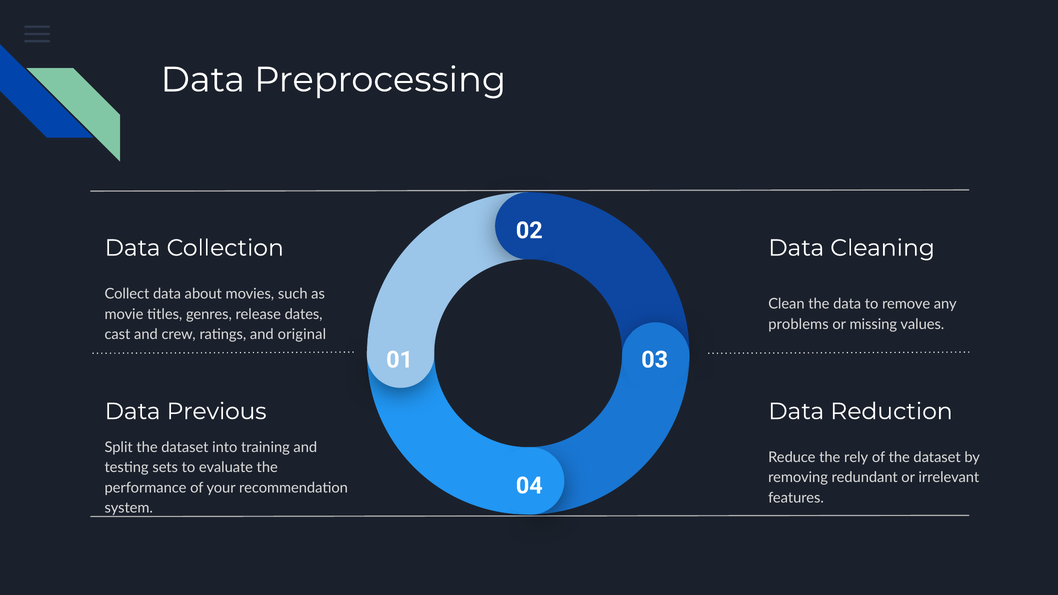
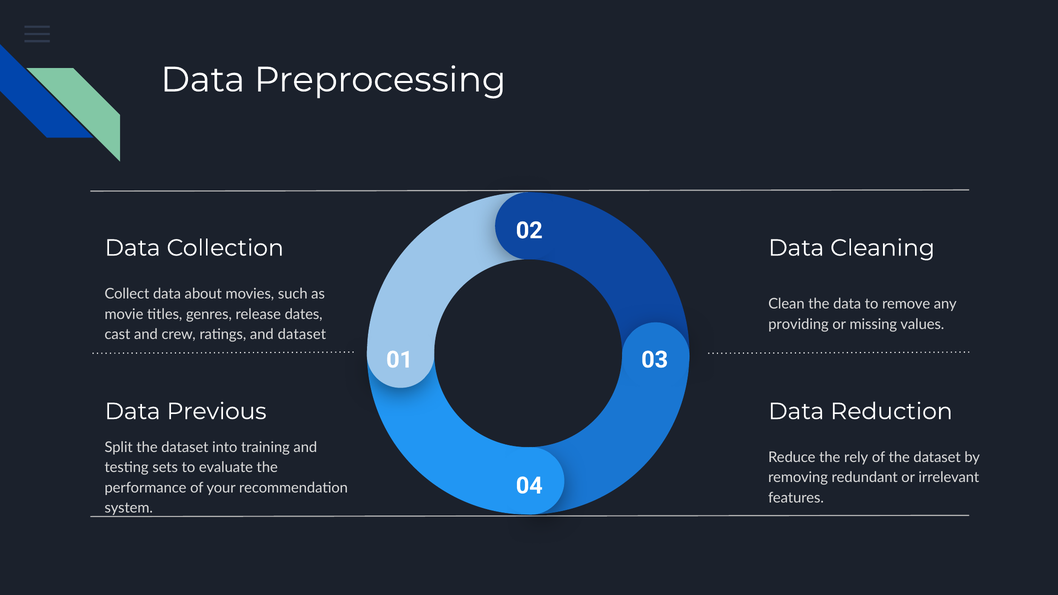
problems: problems -> providing (798, 324)
and original: original -> dataset (302, 335)
